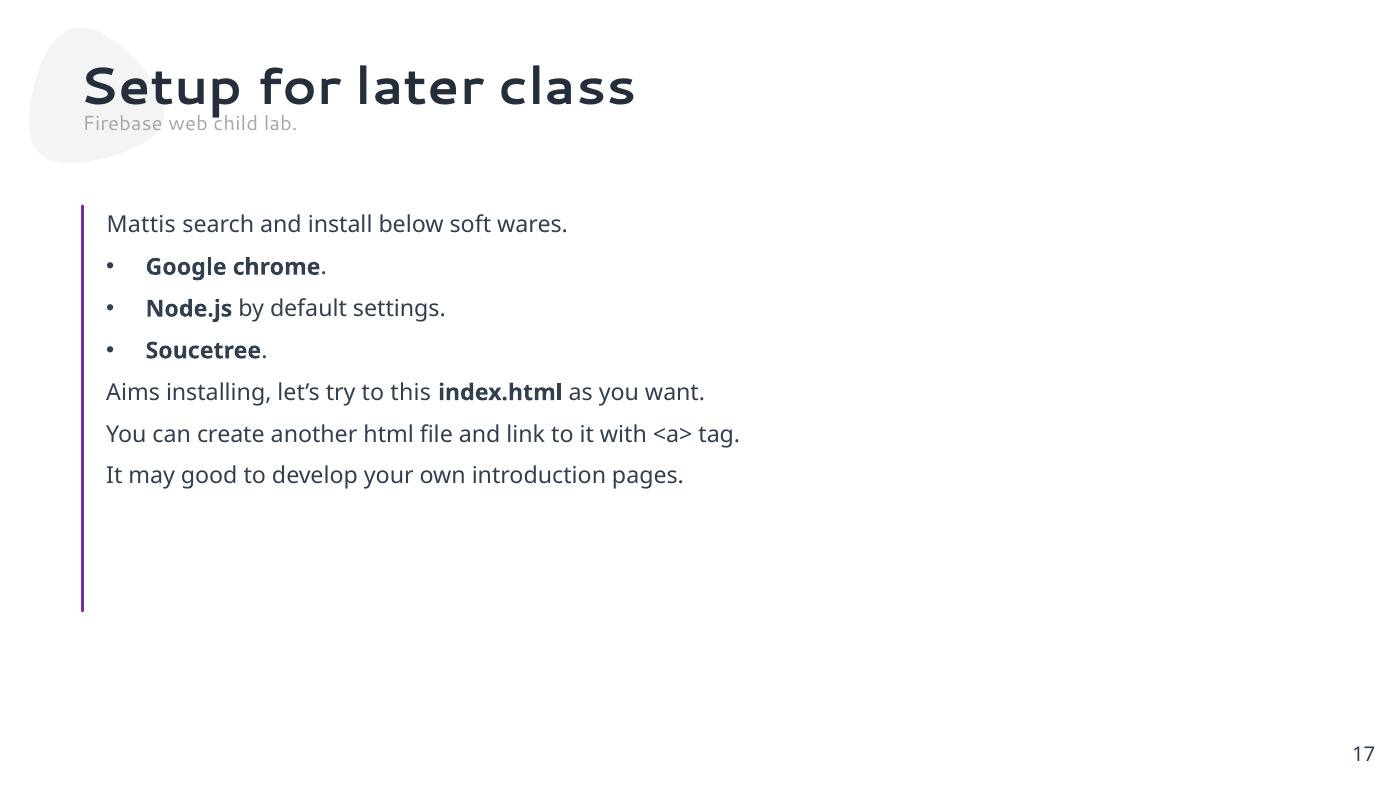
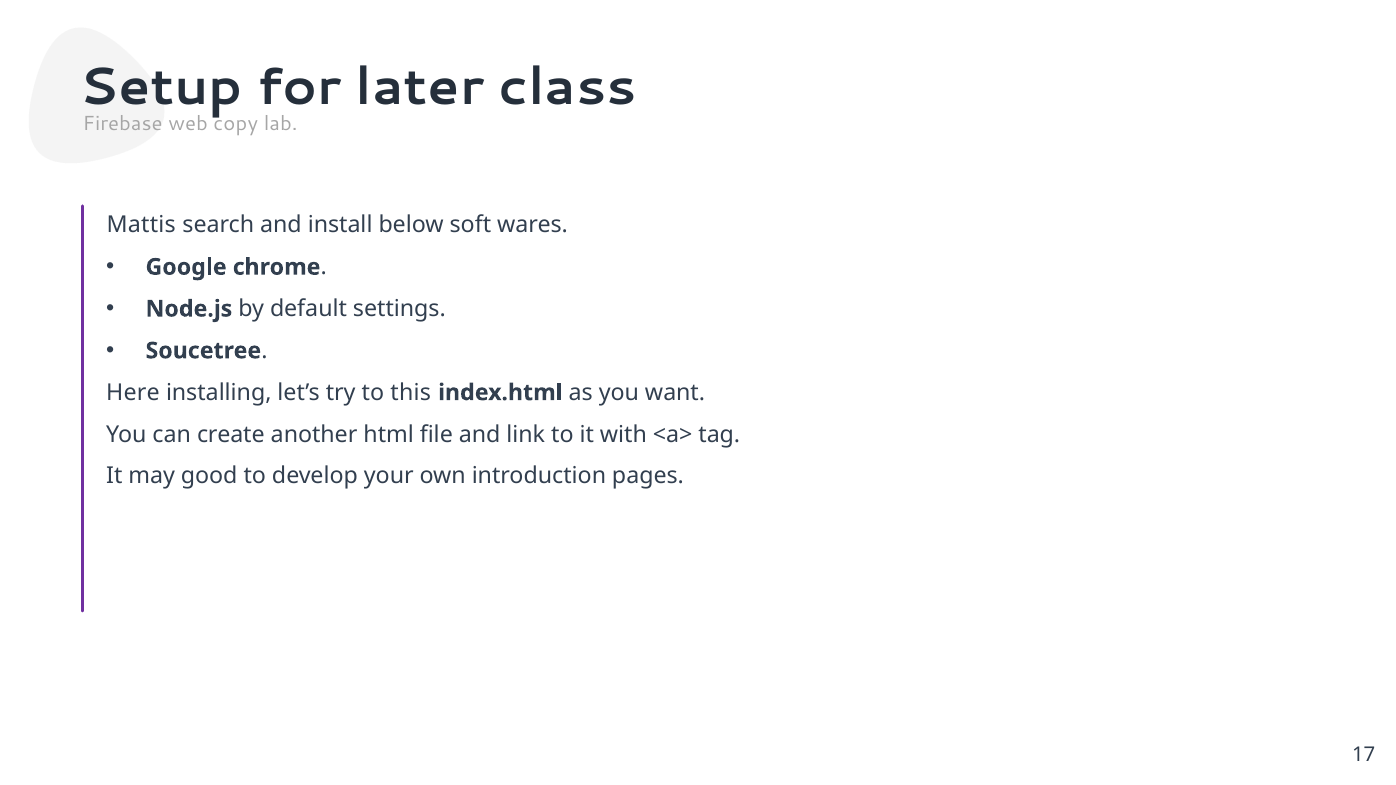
child: child -> copy (236, 124)
Aims: Aims -> Here (133, 393)
